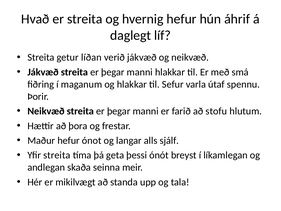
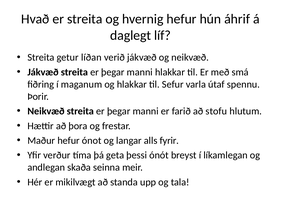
sjálf: sjálf -> fyrir (169, 140)
Yfir streita: streita -> verður (57, 155)
